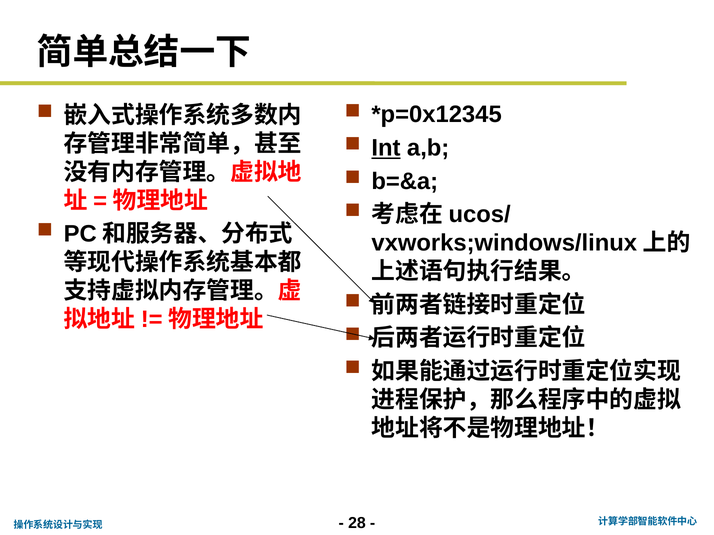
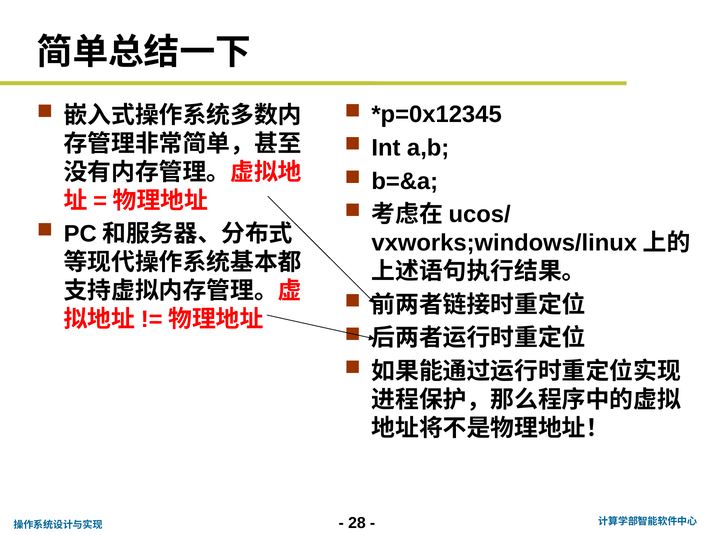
Int underline: present -> none (386, 148)
